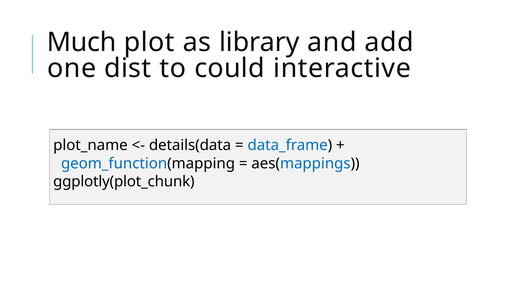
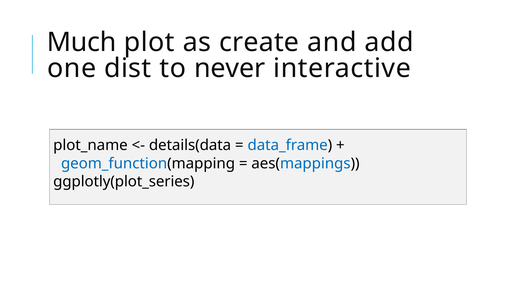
library: library -> create (259, 42)
could: could -> never (230, 68)
ggplotly(plot_chunk: ggplotly(plot_chunk -> ggplotly(plot_series (124, 182)
